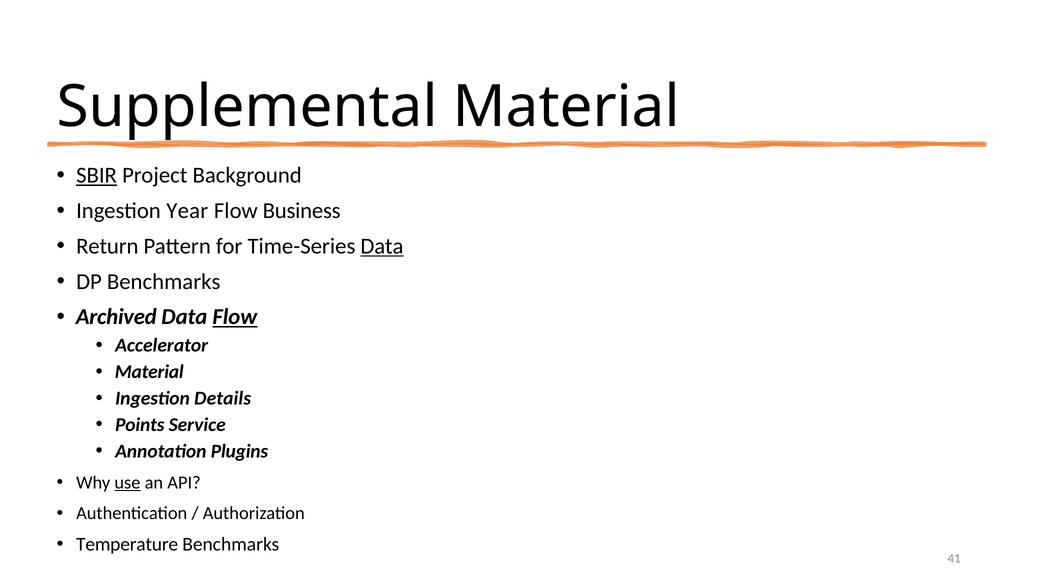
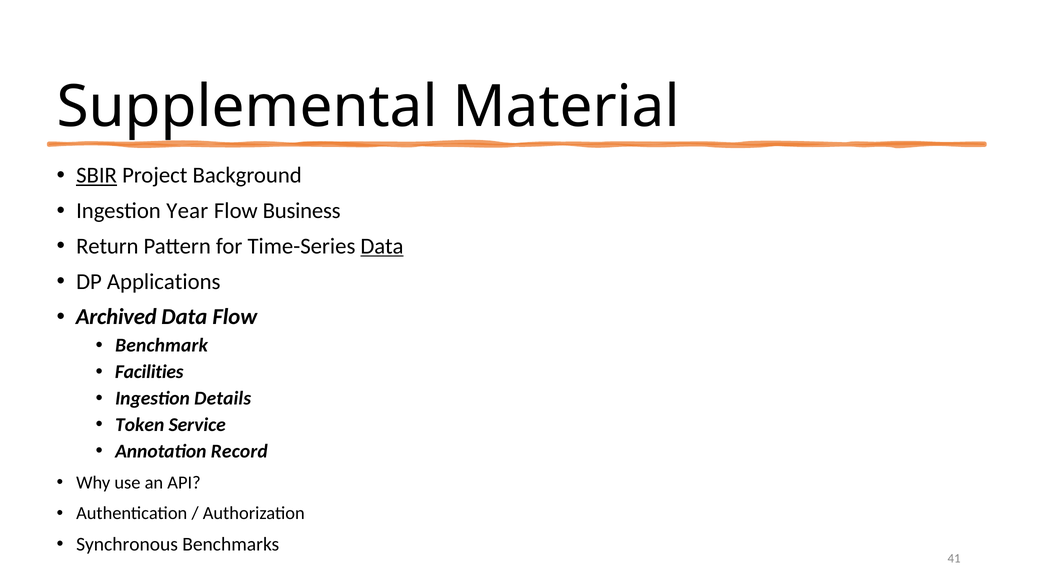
DP Benchmarks: Benchmarks -> Applications (164, 282)
Flow underline: present -> none (235, 317)
Accelerator: Accelerator -> Benchmark (162, 345)
Material: Material -> Facilities (149, 372)
Points: Points -> Token (140, 425)
Plugins: Plugins -> Record (239, 451)
use underline: present -> none (127, 482)
Temperature: Temperature -> Synchronous (127, 545)
